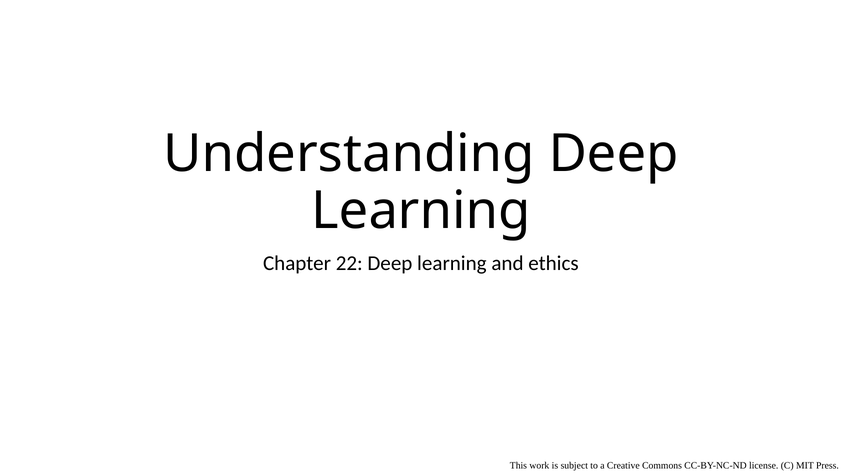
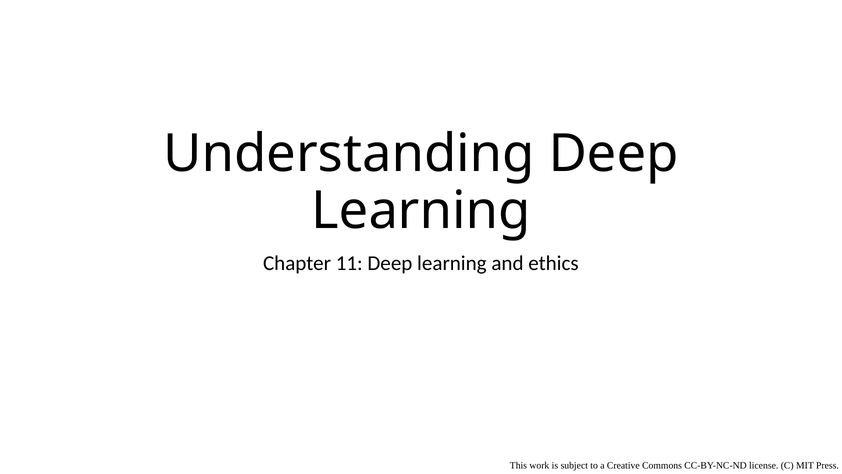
22: 22 -> 11 (349, 263)
